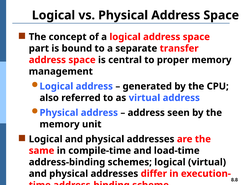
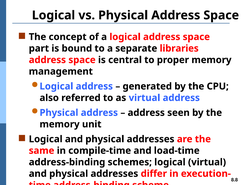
transfer: transfer -> libraries (179, 48)
